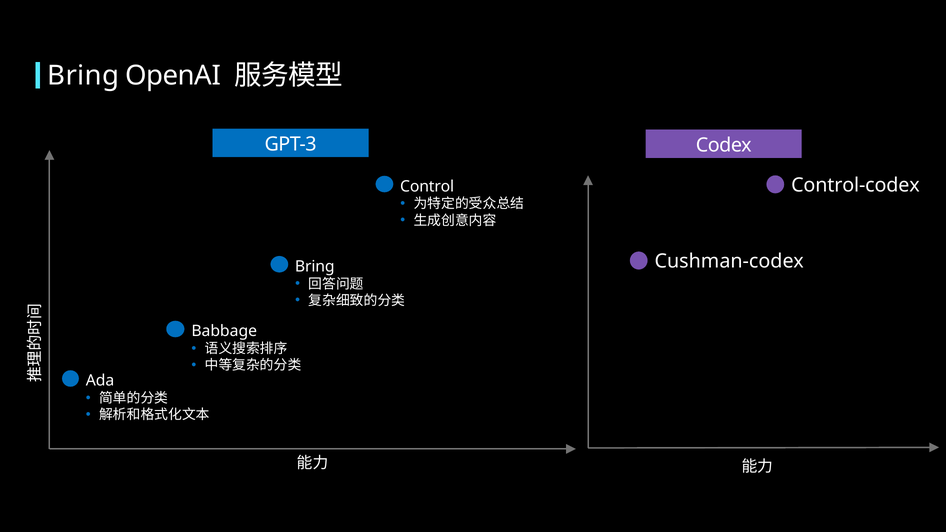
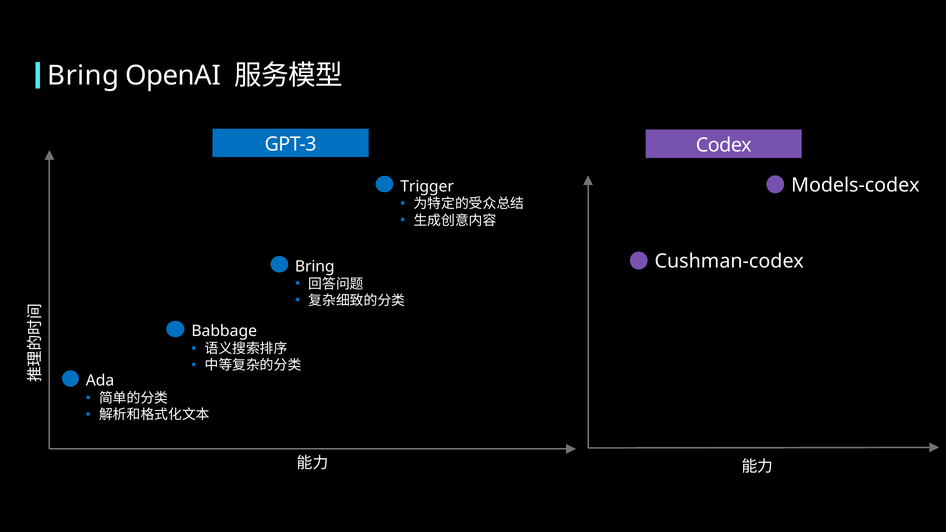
Control-codex: Control-codex -> Models-codex (855, 185)
Control: Control -> Trigger (427, 186)
